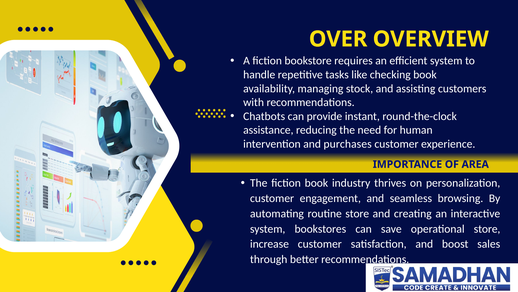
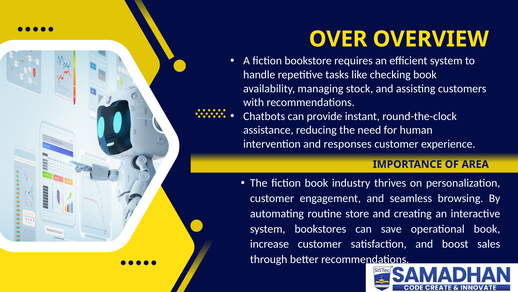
purchases: purchases -> responses (348, 144)
operational store: store -> book (487, 228)
